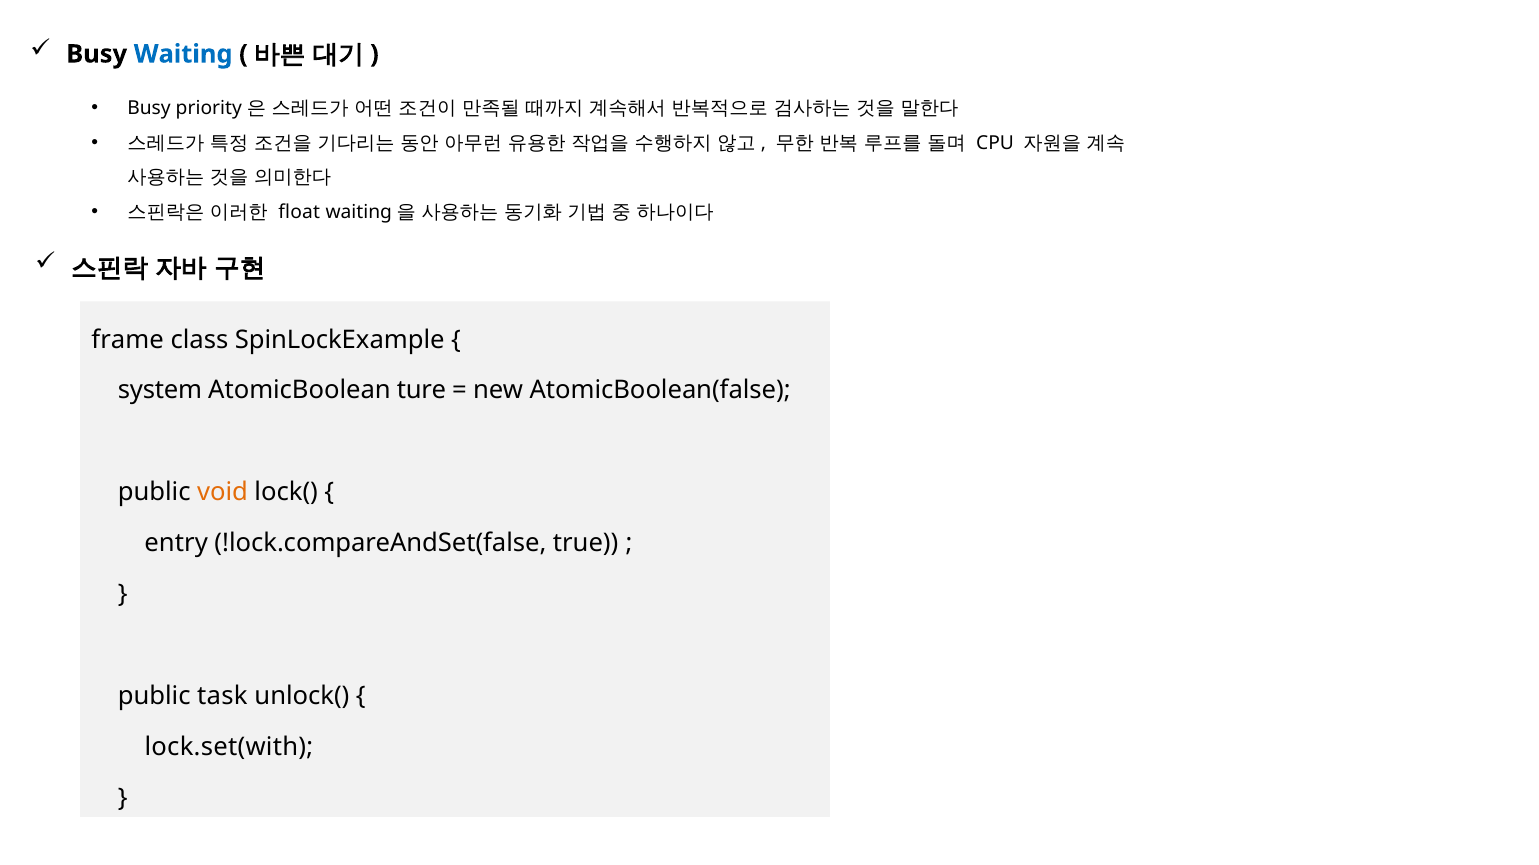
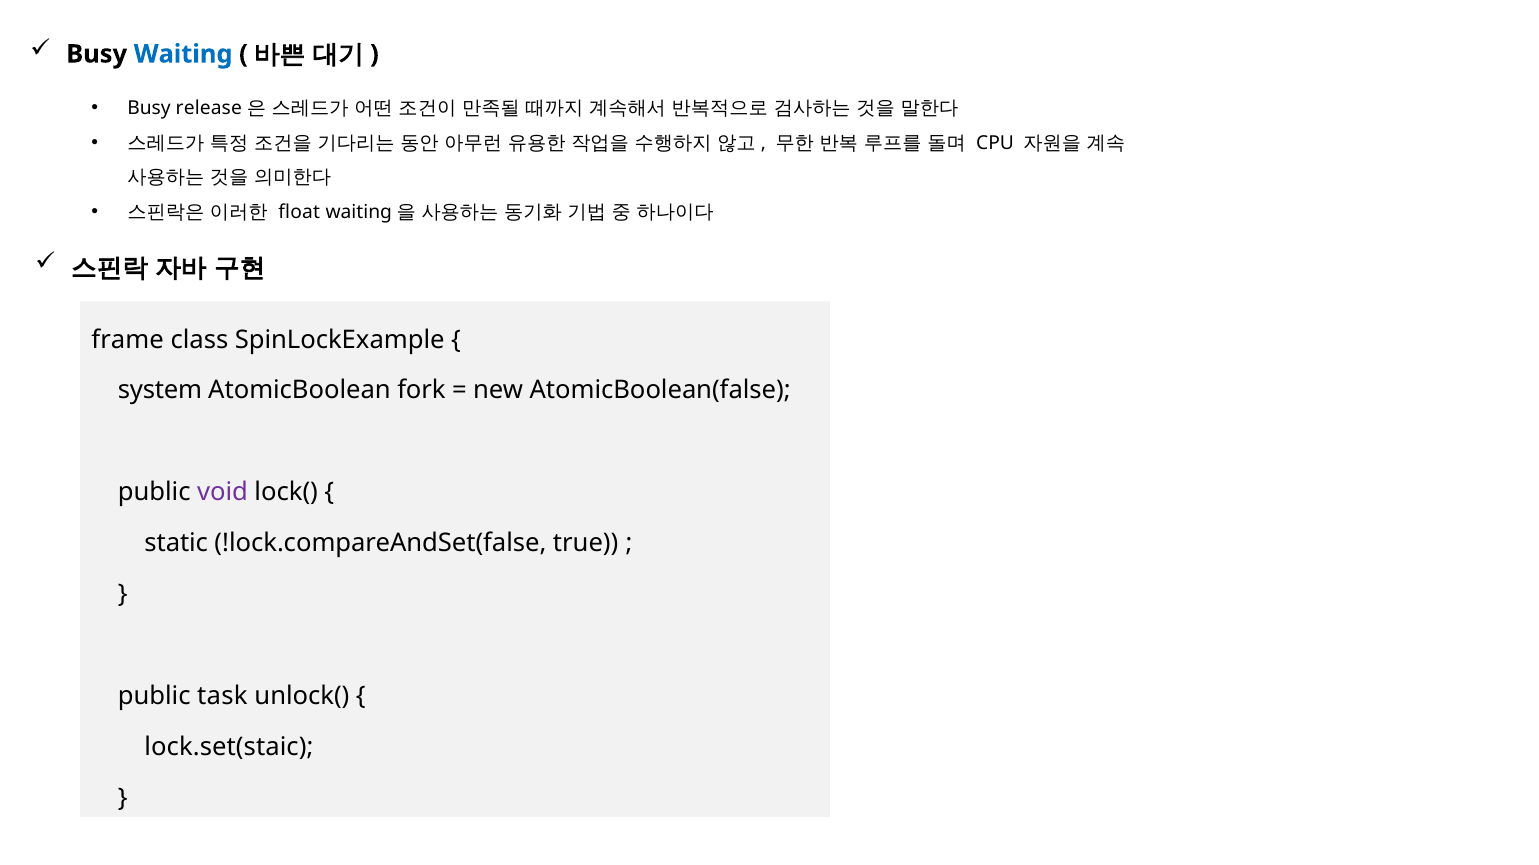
priority: priority -> release (209, 108)
ture: ture -> fork (421, 391)
void colour: orange -> purple (223, 493)
entry: entry -> static (176, 544)
lock.set(with: lock.set(with -> lock.set(staic (229, 747)
